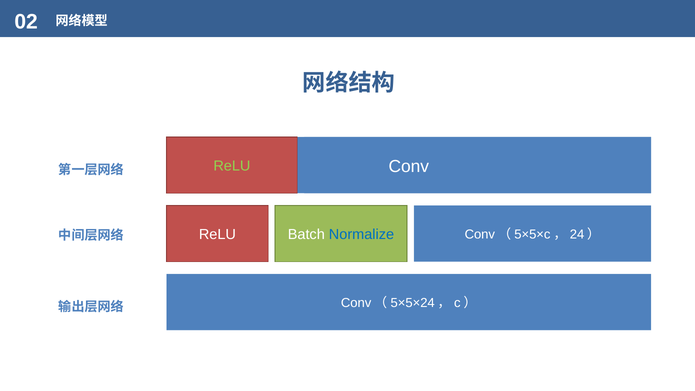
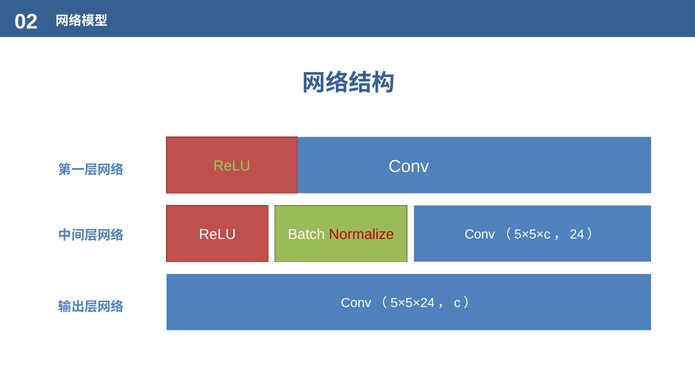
Normalize colour: blue -> red (361, 235)
